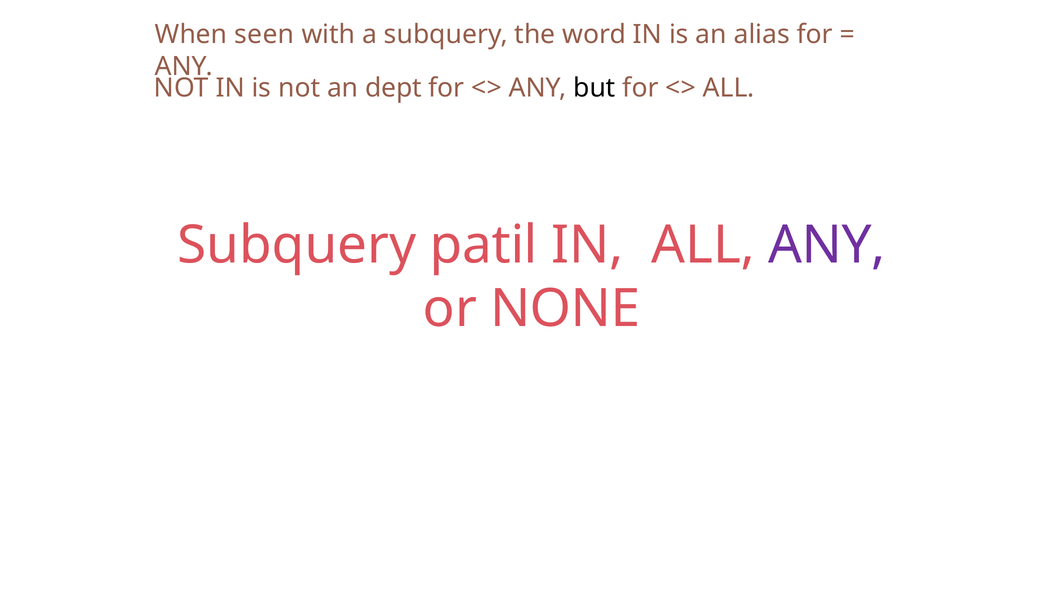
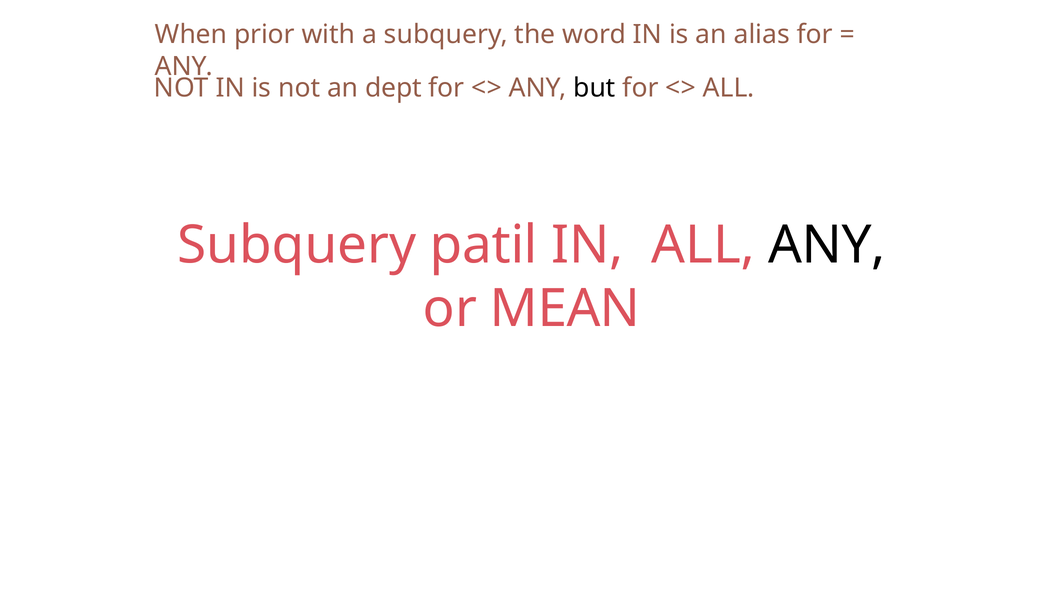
seen: seen -> prior (265, 35)
ANY colour: purple -> black (827, 245)
NONE: NONE -> MEAN (565, 309)
